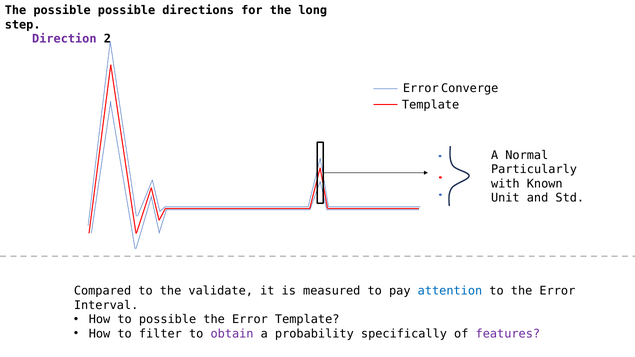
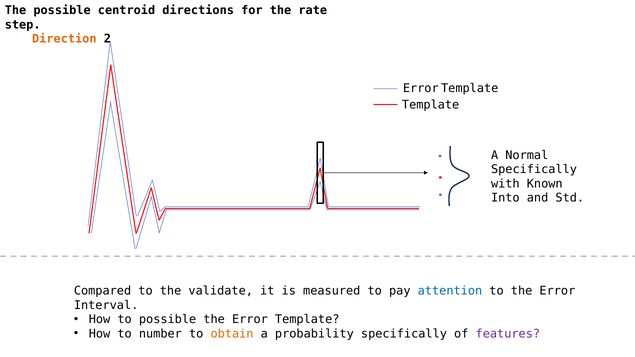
possible possible: possible -> centroid (127, 10)
long: long -> rate (313, 10)
Direction colour: purple -> orange (64, 39)
Converge: Converge -> Template (470, 88)
Particularly: Particularly -> Specifically (534, 169)
Unit: Unit -> Into (505, 198)
filter: filter -> number (160, 334)
obtain colour: purple -> orange (232, 334)
